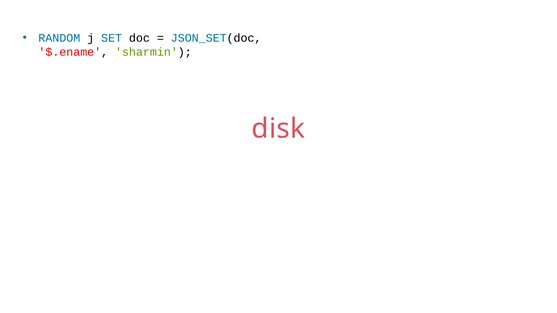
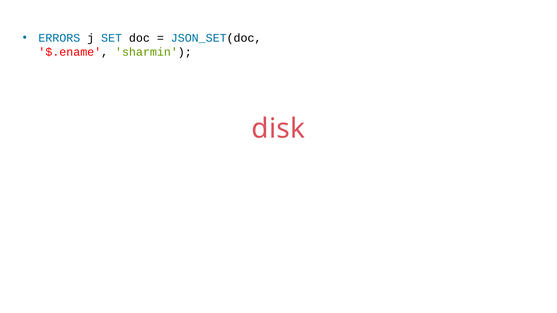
RANDOM: RANDOM -> ERRORS (59, 38)
